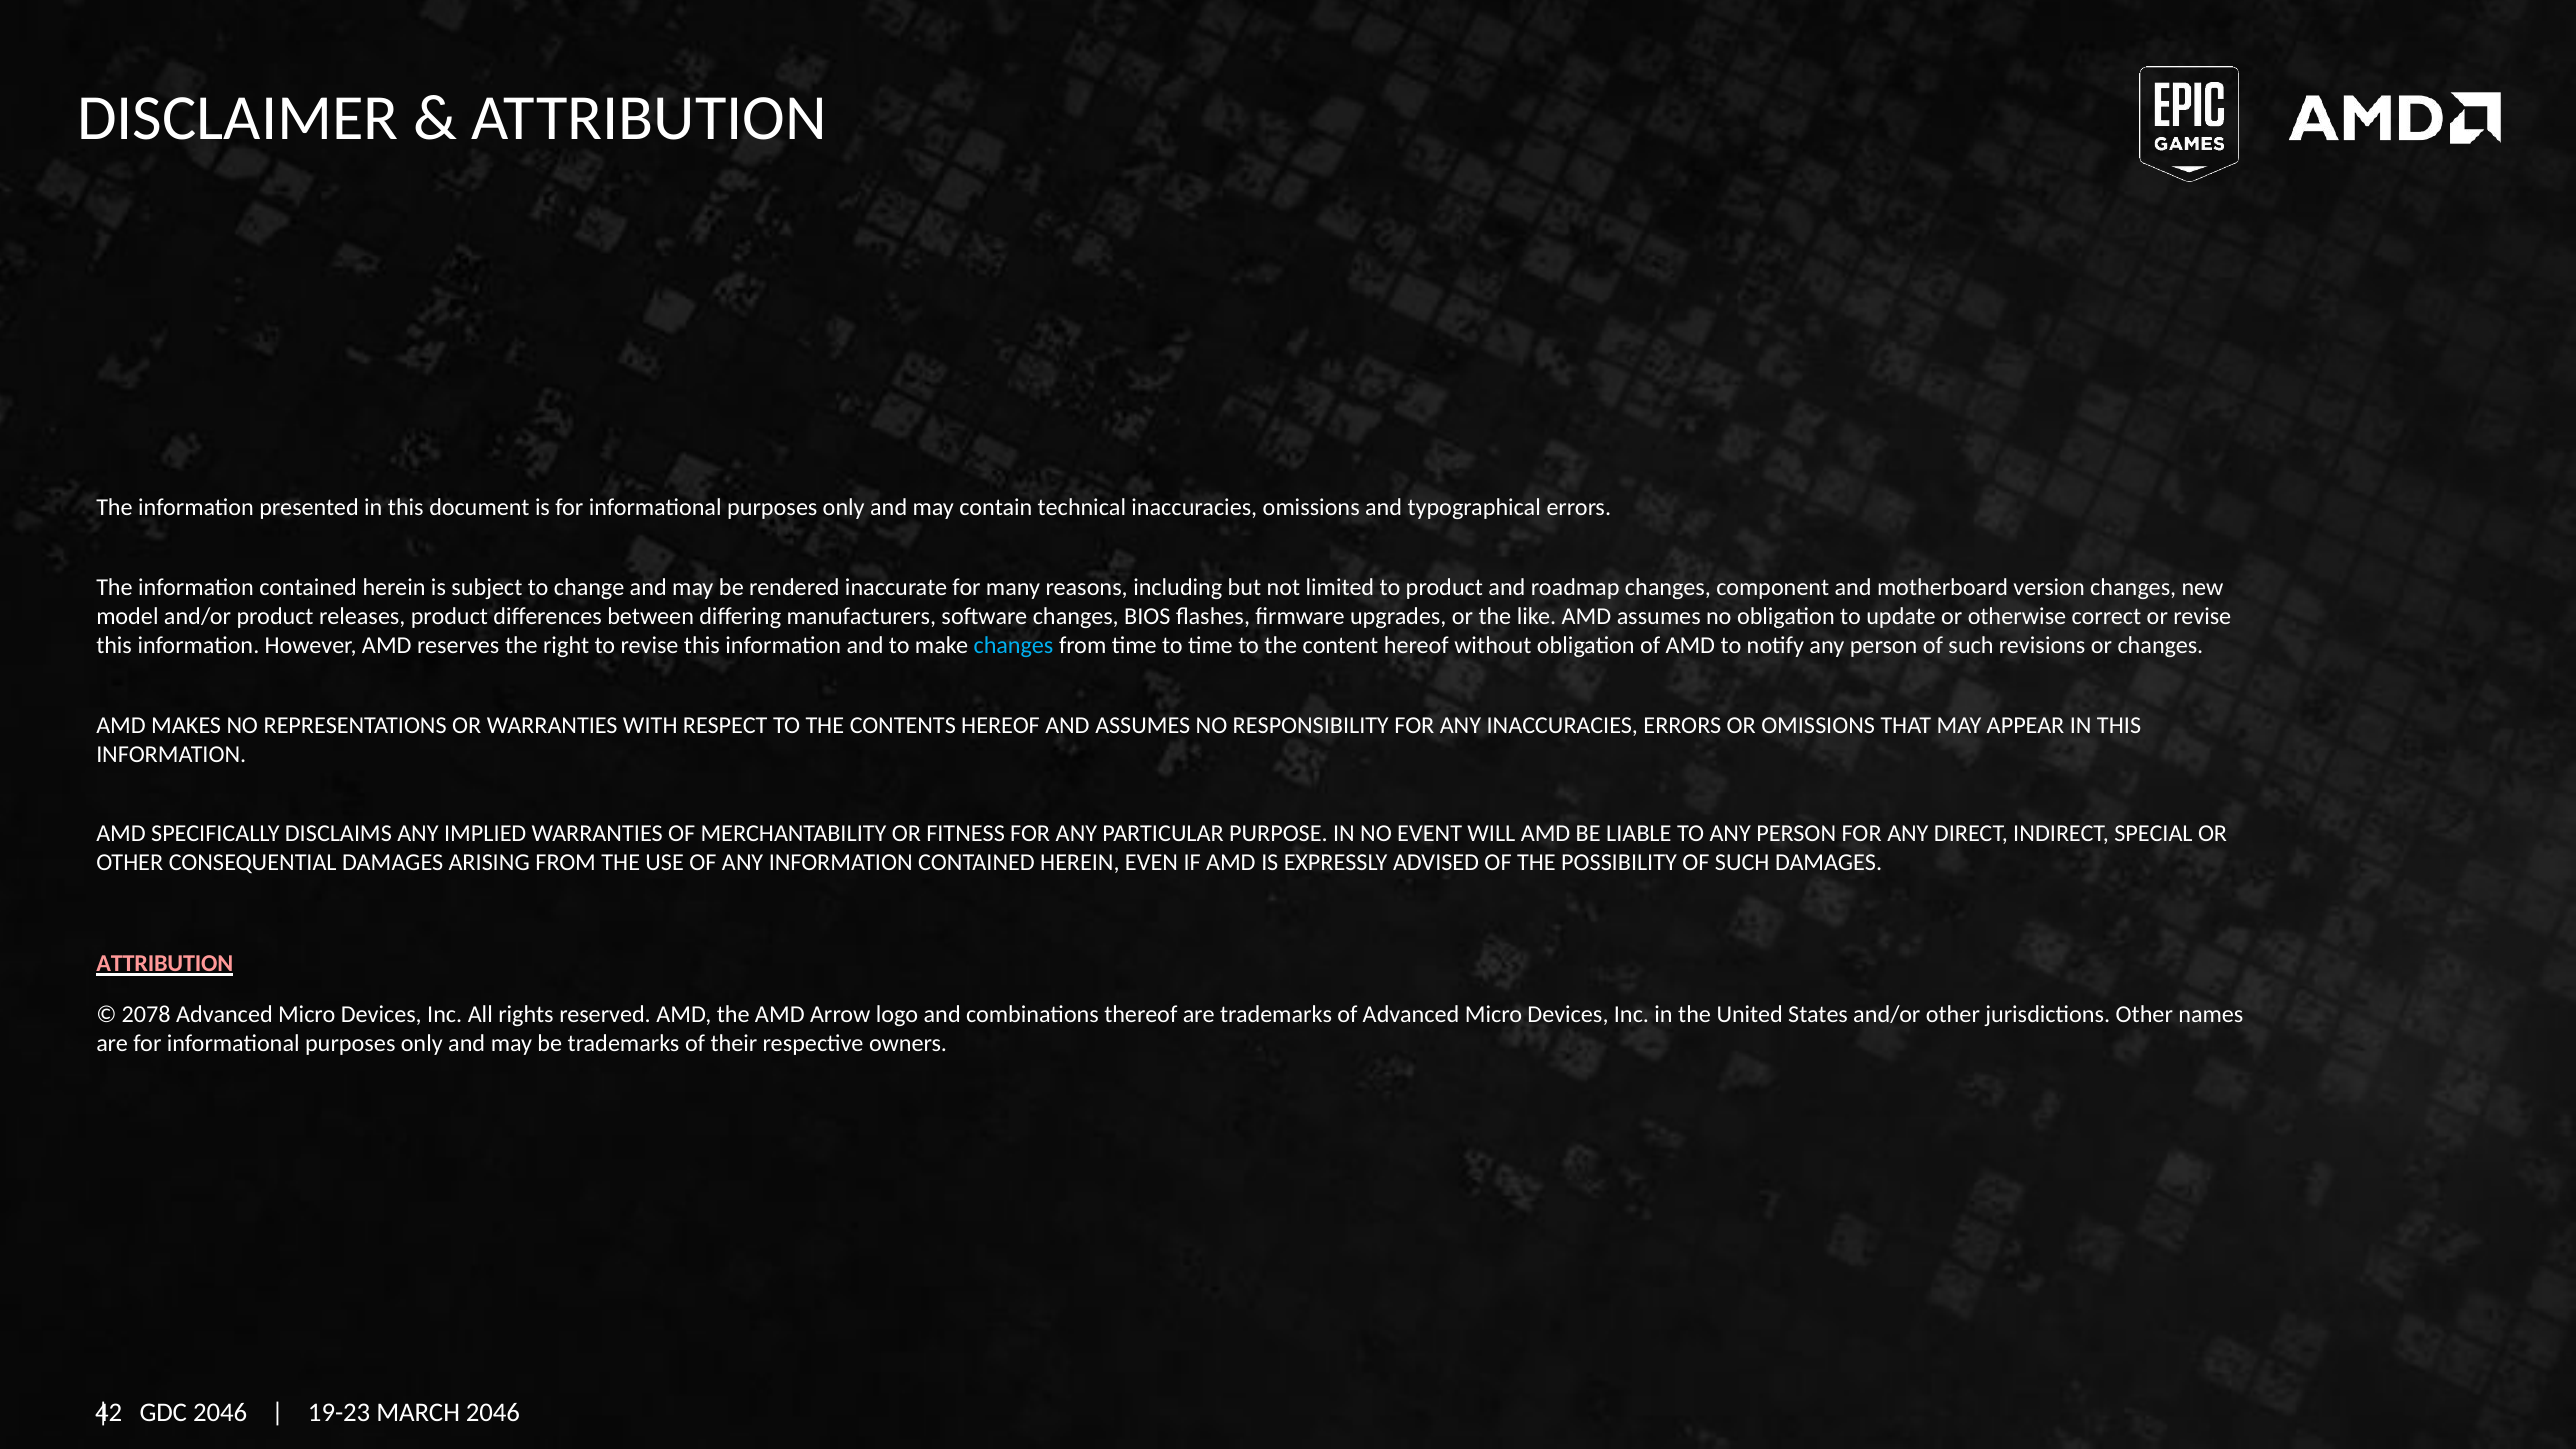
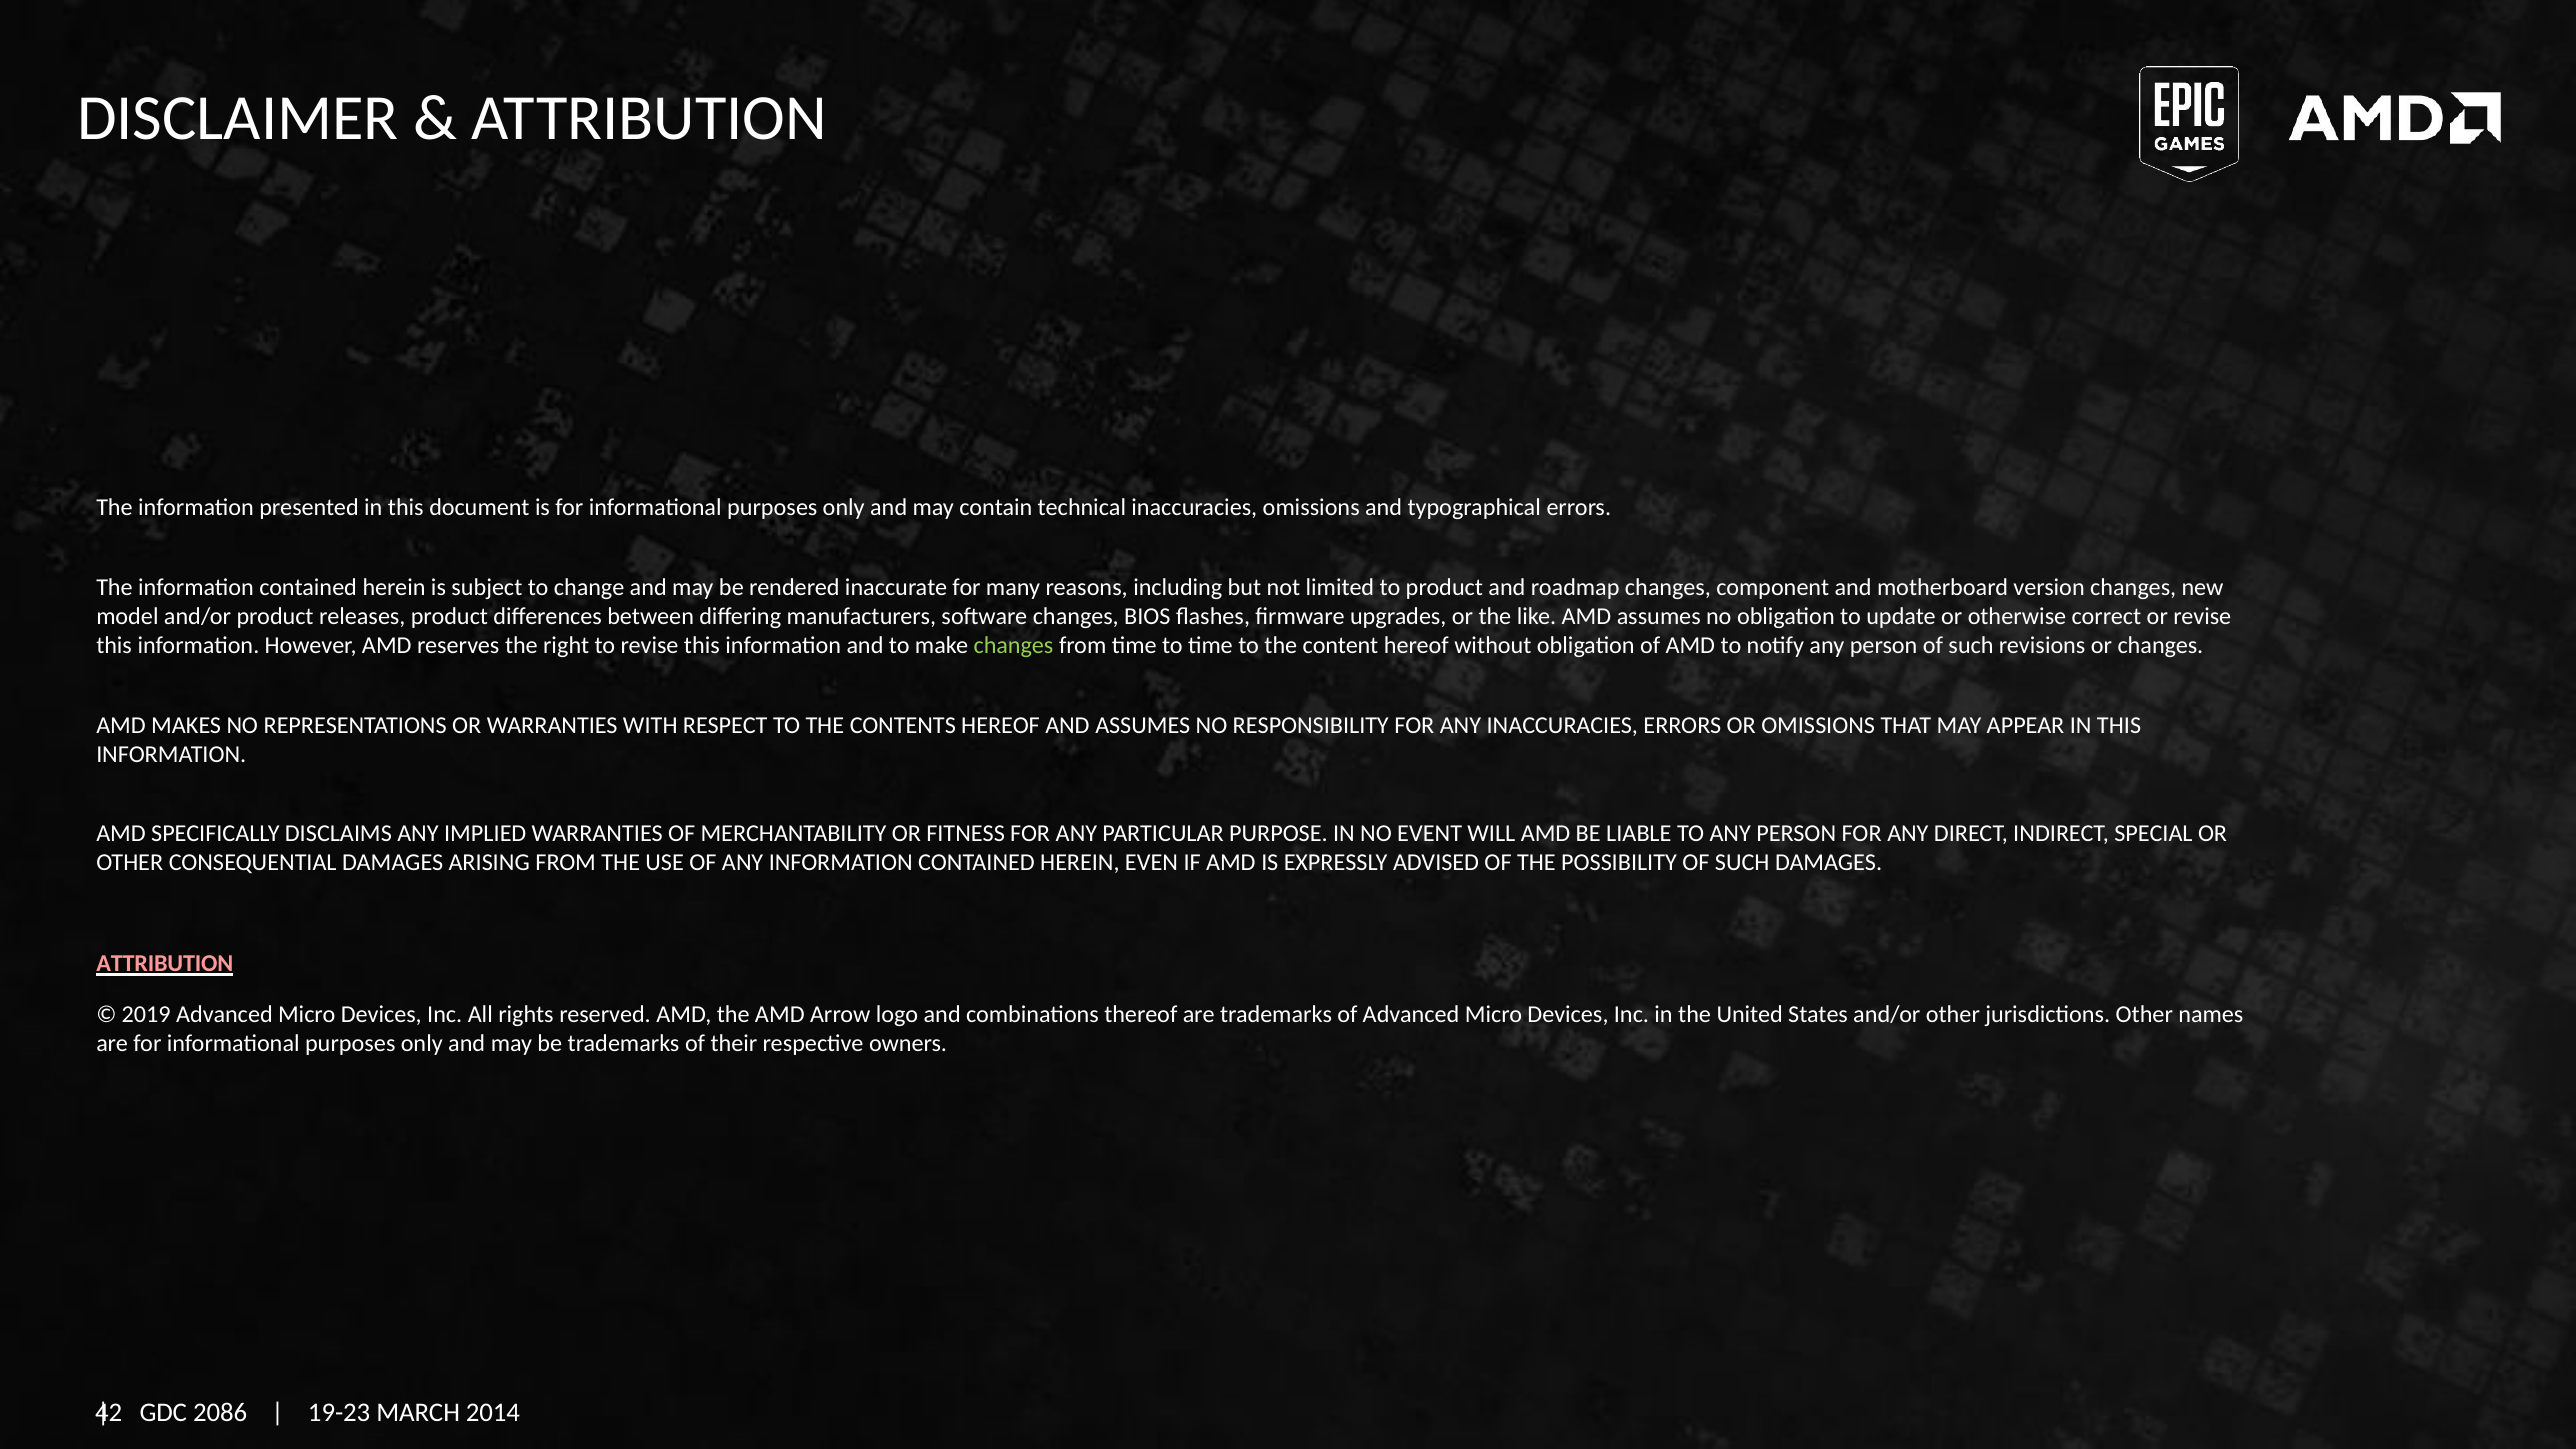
changes colour: light blue -> light green (1013, 646)
2078: 2078 -> 2019 (146, 1015)
2046: 2046 -> 2086 (220, 1413)
2046: 2046 -> 2014 (493, 1413)
